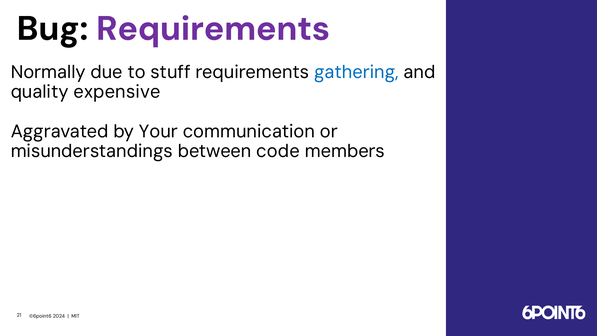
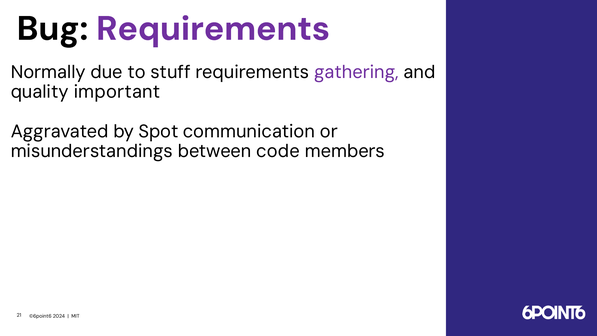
gathering colour: blue -> purple (356, 72)
expensive: expensive -> important (117, 92)
Your: Your -> Spot (159, 131)
